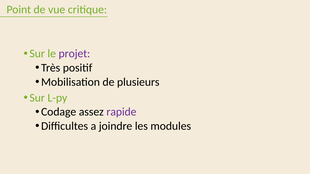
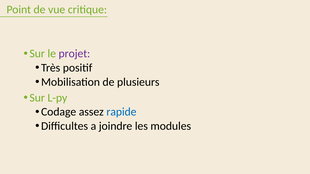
rapide colour: purple -> blue (121, 112)
